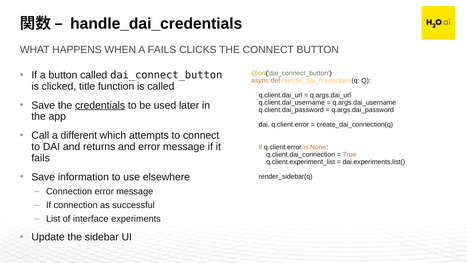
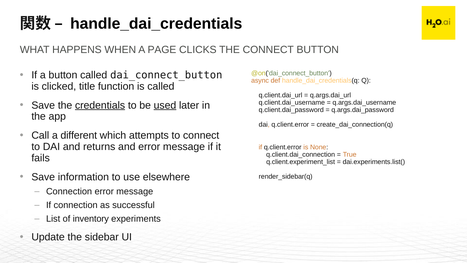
A FAILS: FAILS -> PAGE (162, 50)
used underline: none -> present (165, 105)
interface: interface -> inventory (91, 219)
